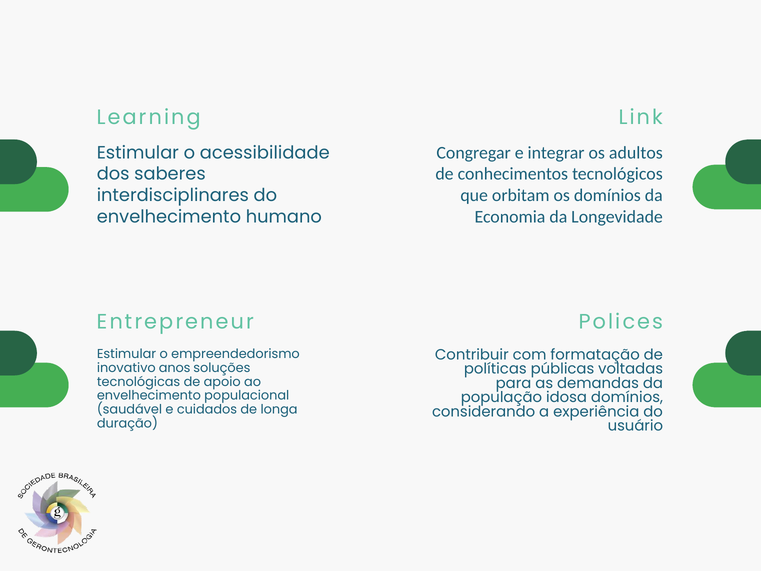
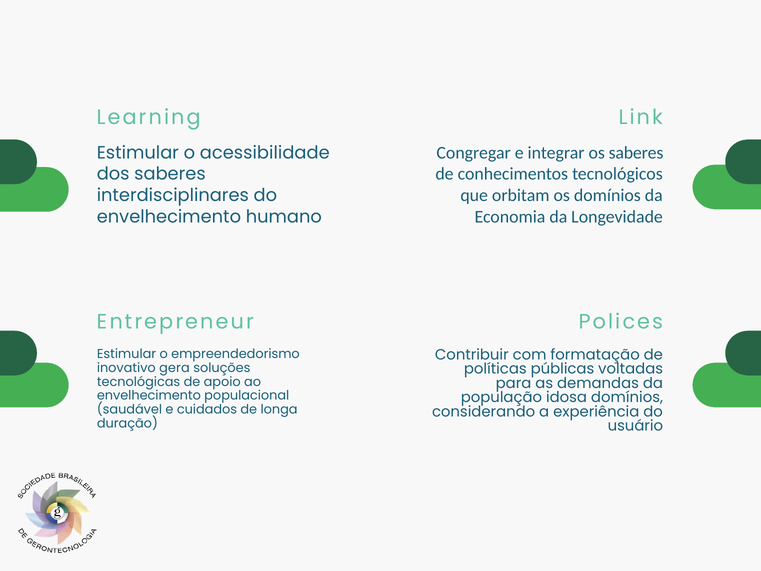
os adultos: adultos -> saberes (636, 153)
anos: anos -> gera (174, 368)
